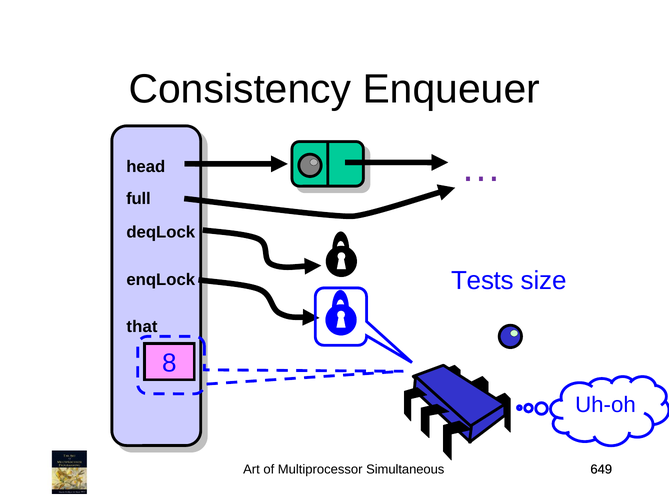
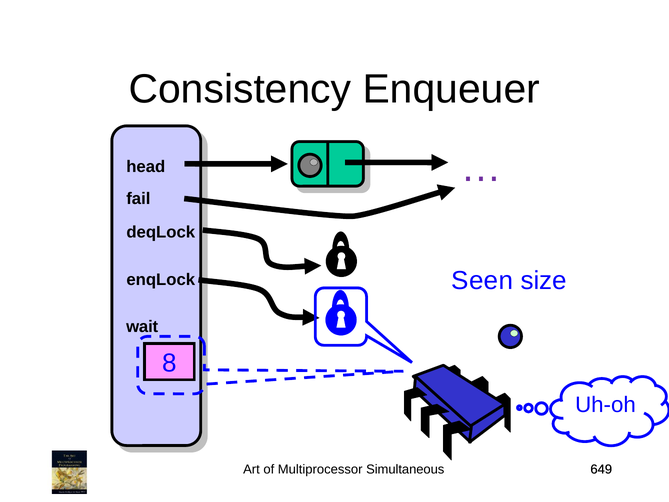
full: full -> fail (138, 199)
Tests: Tests -> Seen (482, 281)
that: that -> wait (142, 327)
